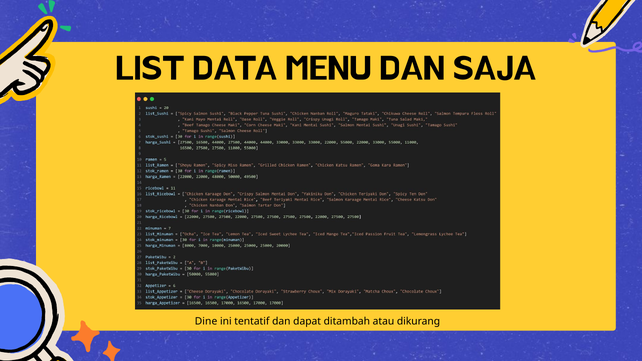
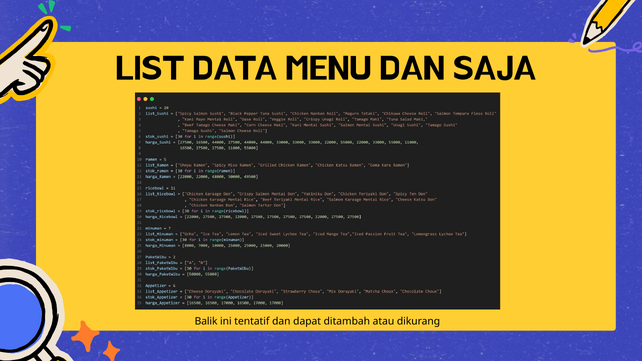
Dine: Dine -> Balik (206, 322)
